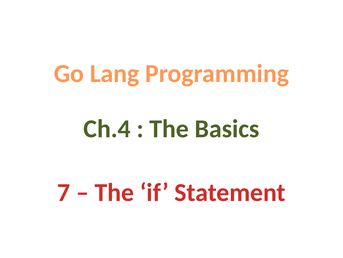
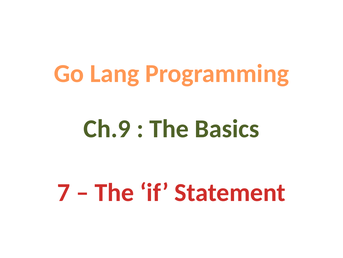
Ch.4: Ch.4 -> Ch.9 (107, 129)
